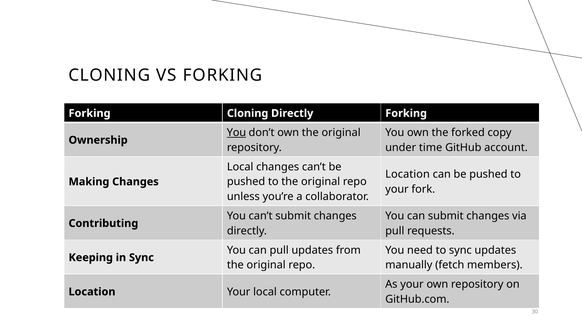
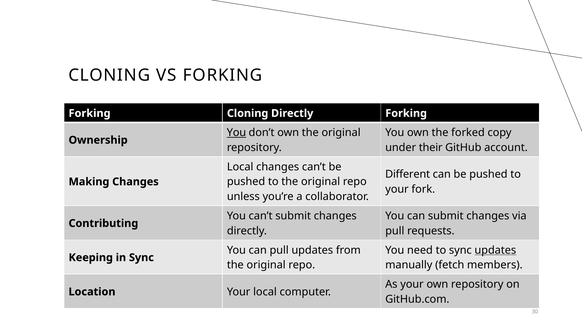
time: time -> their (431, 148)
Location: Location -> Different (408, 175)
updates underline: none -> present (495, 250)
